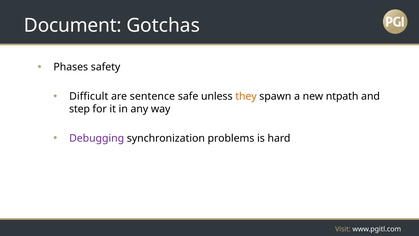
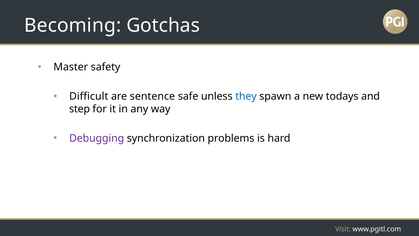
Document: Document -> Becoming (73, 25)
Phases: Phases -> Master (71, 67)
they colour: orange -> blue (246, 96)
ntpath: ntpath -> todays (342, 96)
